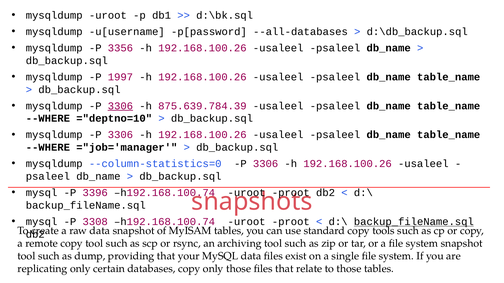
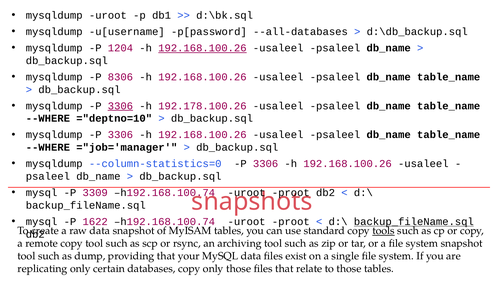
3356: 3356 -> 1204 (120, 48)
192.168.100.26 underline: none -> present (202, 48)
1997: 1997 -> 8306 (120, 77)
875.639.784.39: 875.639.784.39 -> 192.178.100.26 (202, 106)
3396: 3396 -> 3309 (95, 193)
3308: 3308 -> 1622 (95, 222)
tools underline: none -> present (384, 231)
